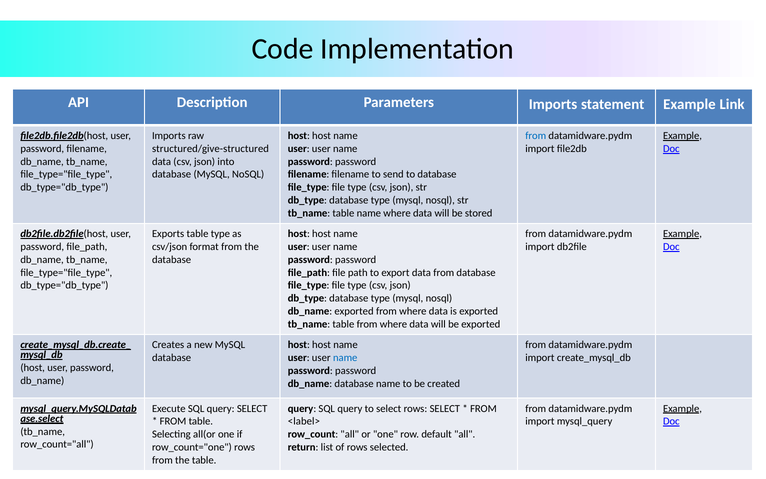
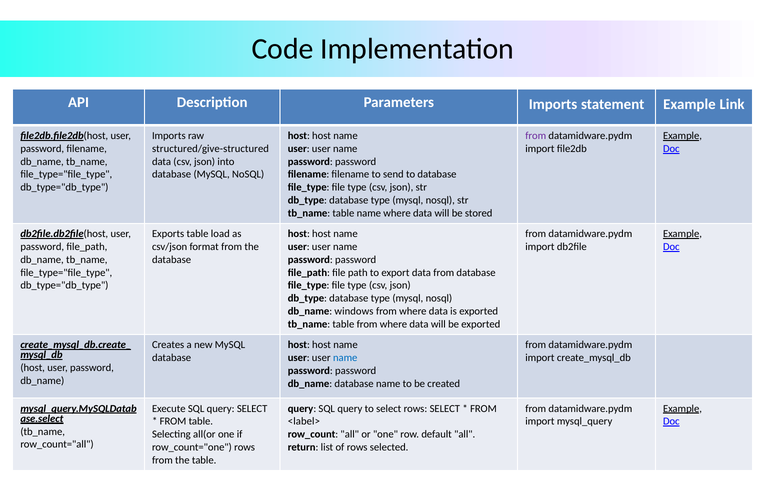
from colour: blue -> purple (536, 136)
table type: type -> load (220, 234)
exported: exported -> windows (354, 311)
